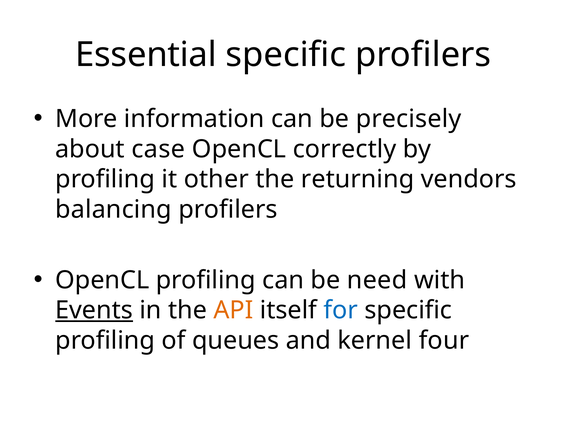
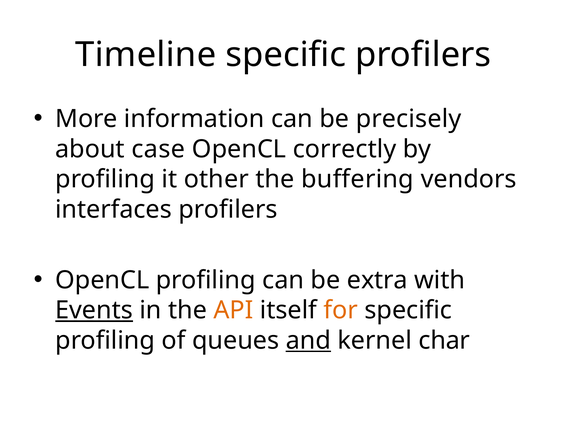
Essential: Essential -> Timeline (146, 55)
returning: returning -> buffering (357, 179)
balancing: balancing -> interfaces (114, 210)
need: need -> extra (377, 280)
for colour: blue -> orange (341, 310)
and underline: none -> present (308, 341)
four: four -> char (444, 341)
